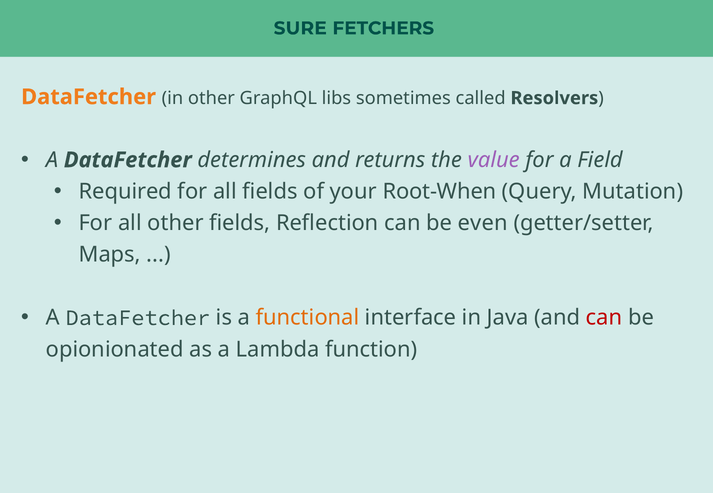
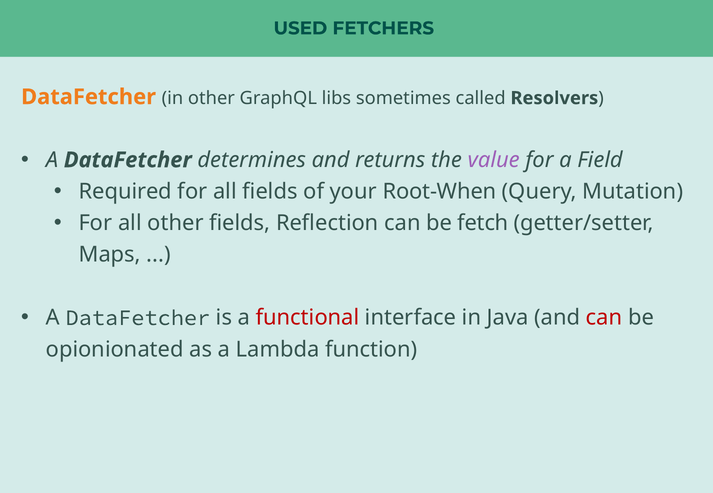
SURE: SURE -> USED (300, 28)
even: even -> fetch (483, 223)
functional colour: orange -> red (308, 318)
